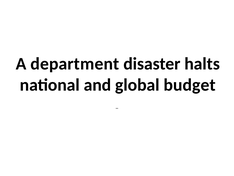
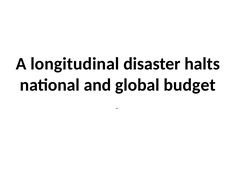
department: department -> longitudinal (75, 64)
